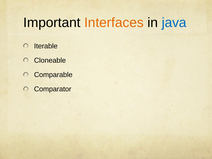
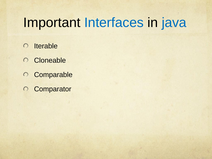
Interfaces colour: orange -> blue (114, 23)
